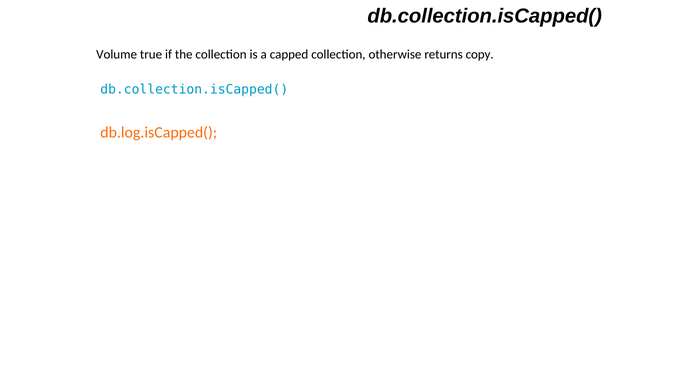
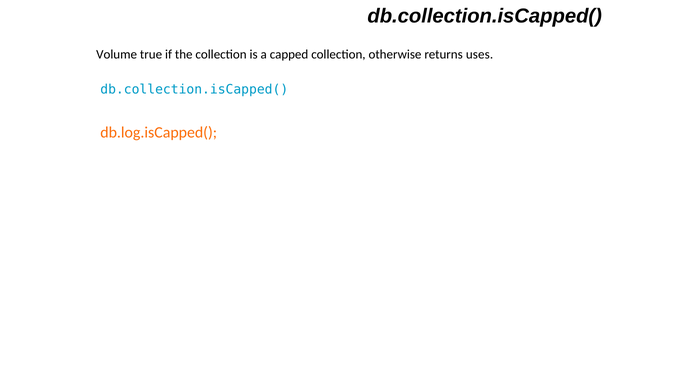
copy: copy -> uses (480, 55)
